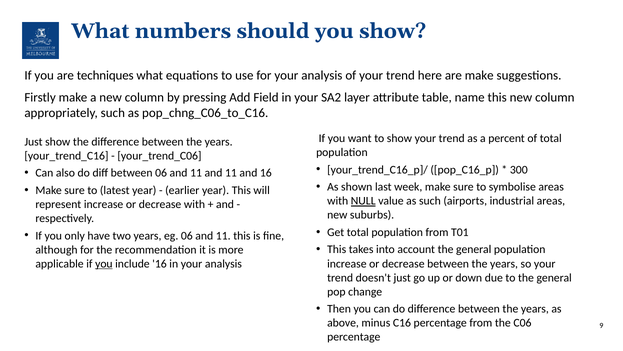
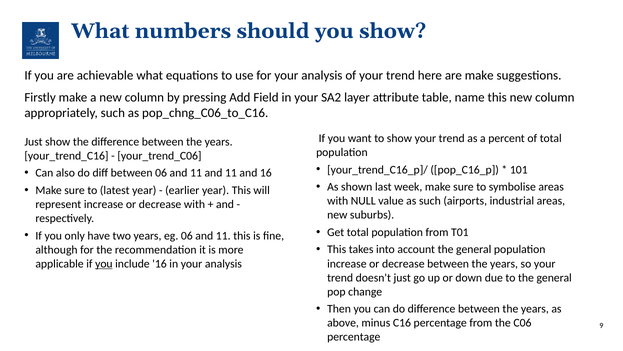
techniques: techniques -> achievable (105, 75)
300: 300 -> 101 (519, 169)
NULL underline: present -> none (363, 201)
